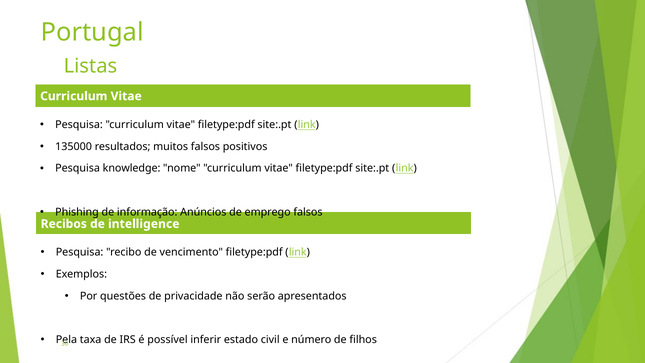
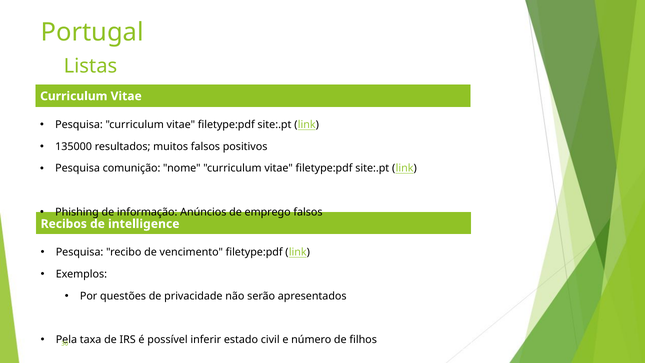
knowledge: knowledge -> comunição (132, 168)
